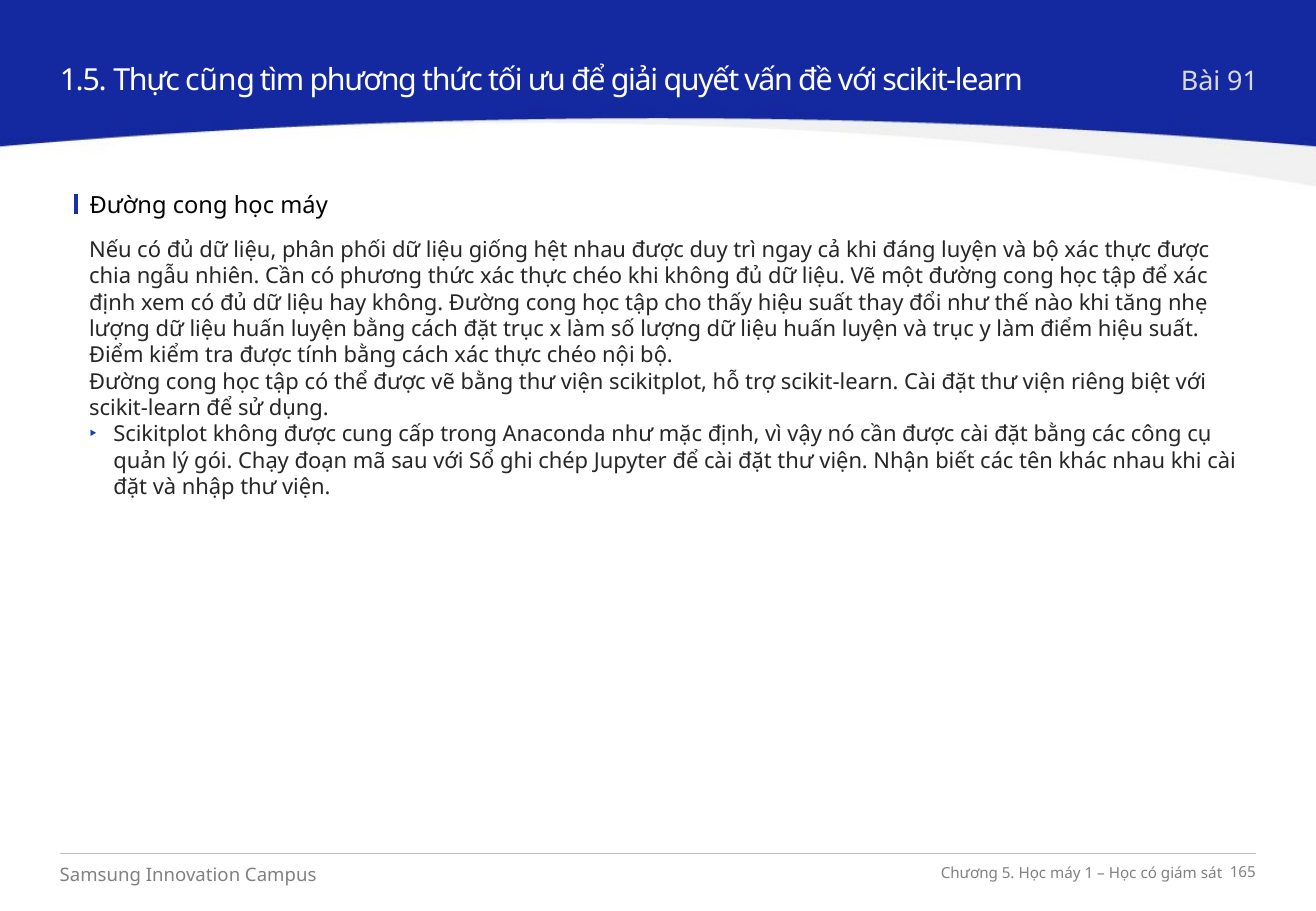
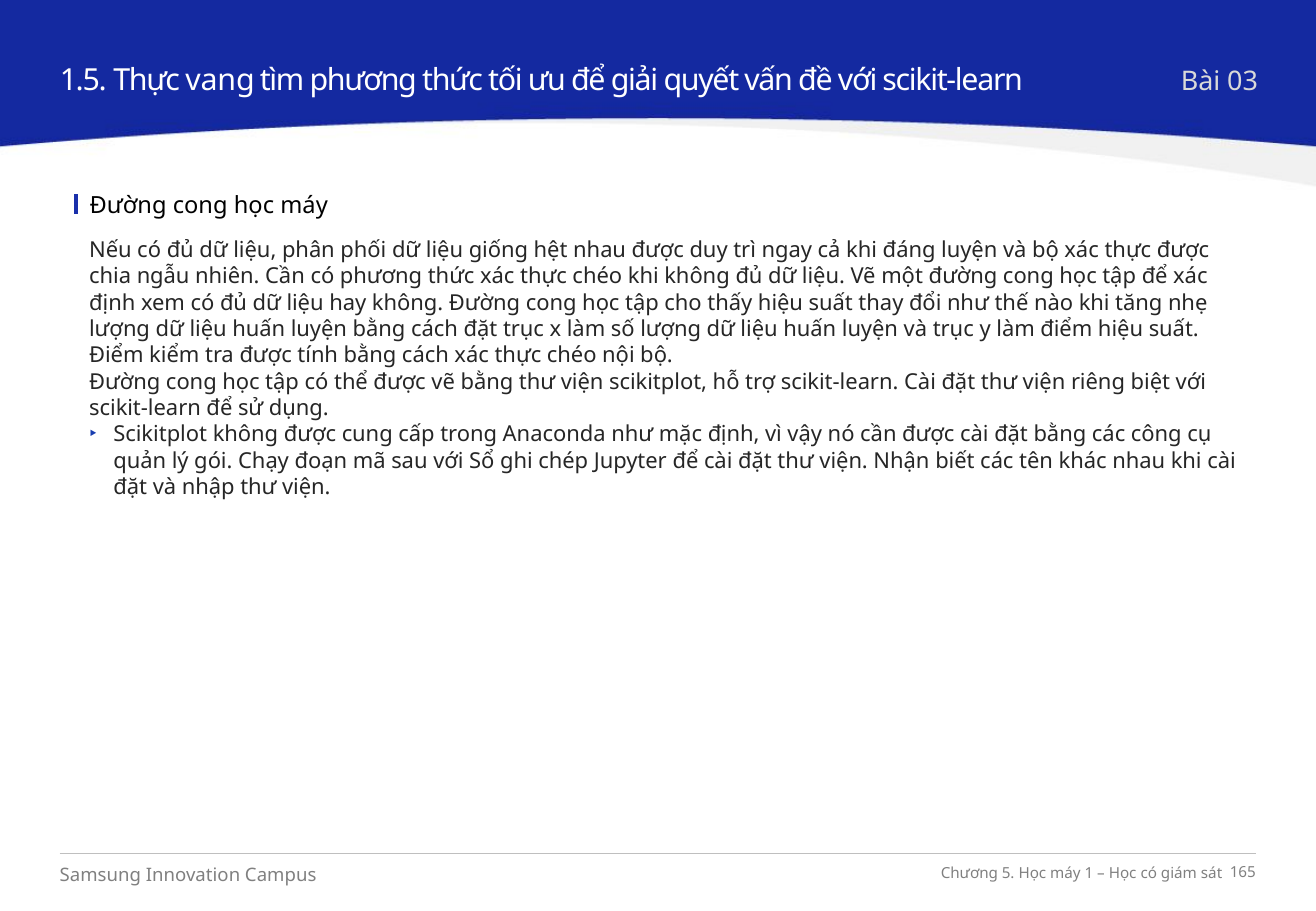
cũng: cũng -> vang (220, 80)
91: 91 -> 03 (1243, 82)
